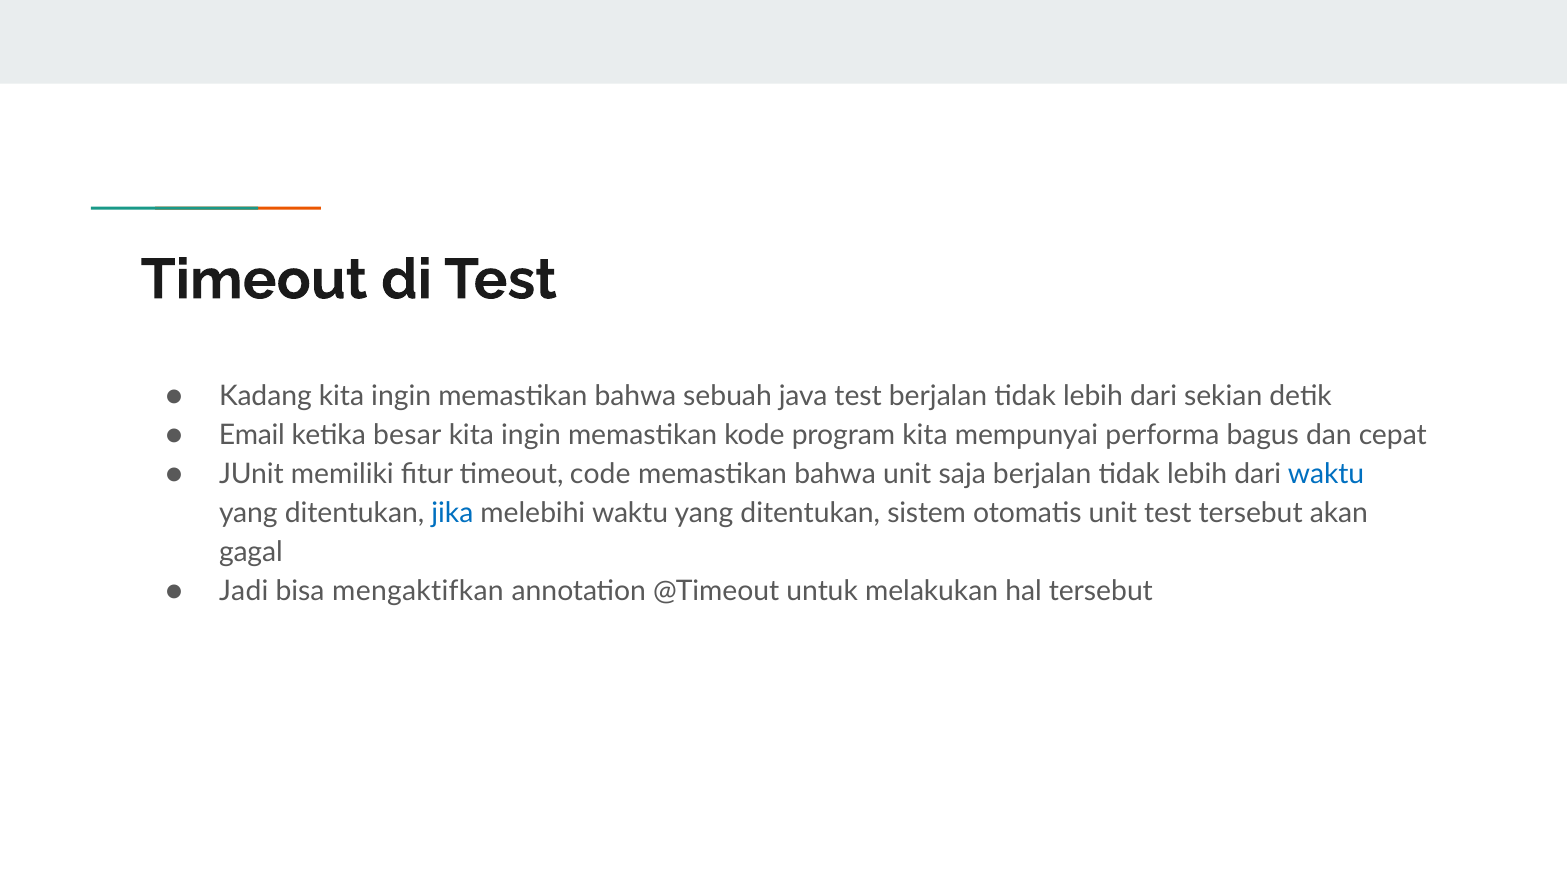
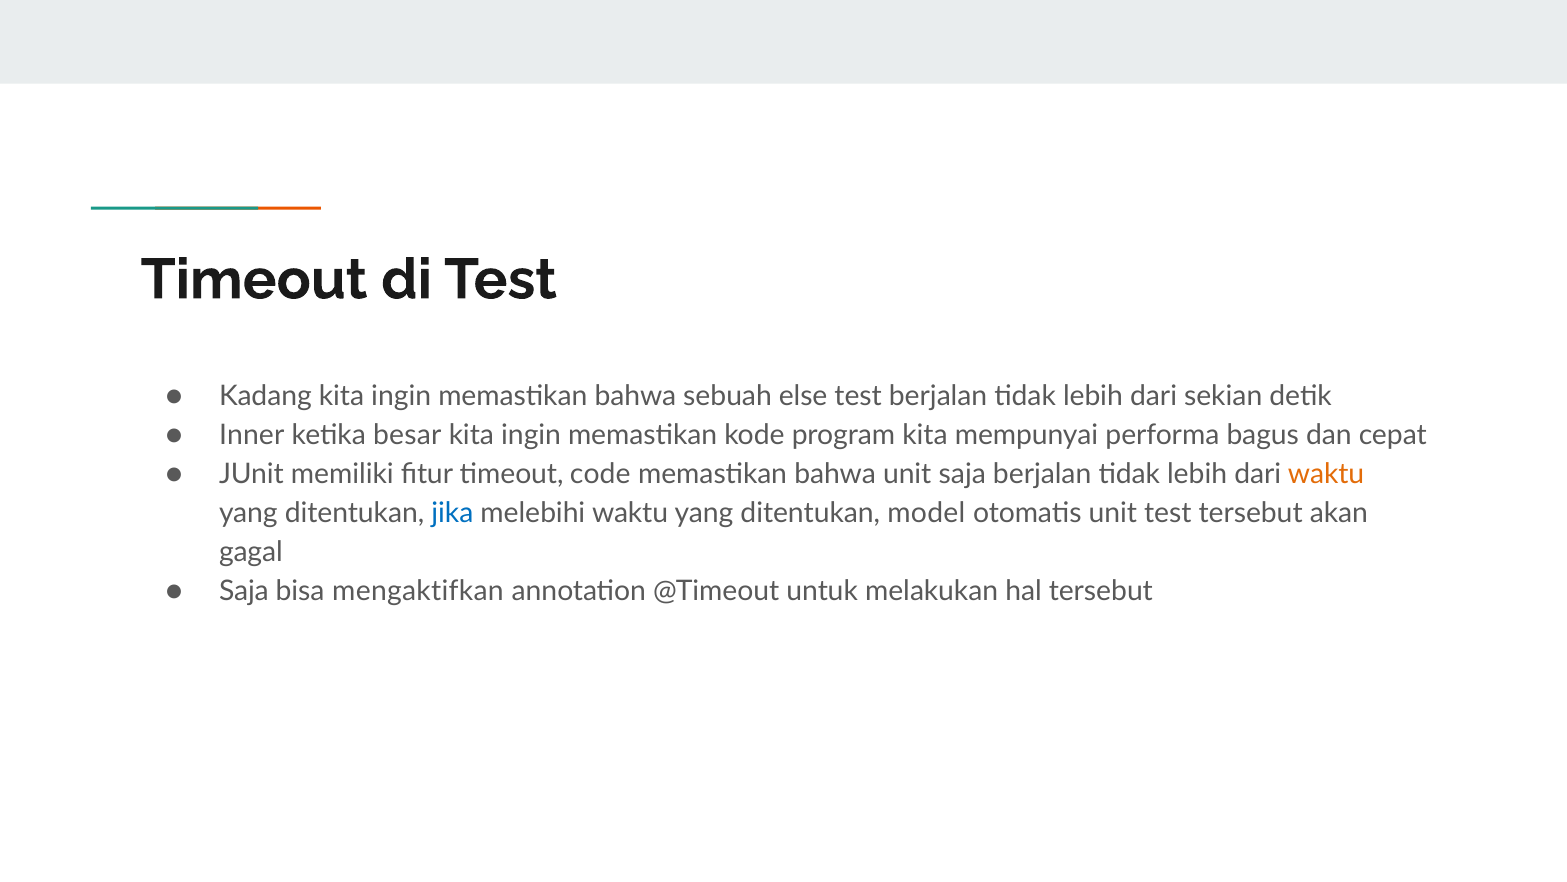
java: java -> else (803, 396)
Email: Email -> Inner (252, 435)
waktu colour: blue -> orange (1326, 474)
sistem: sistem -> model (926, 513)
Jadi: Jadi -> Saja (244, 591)
